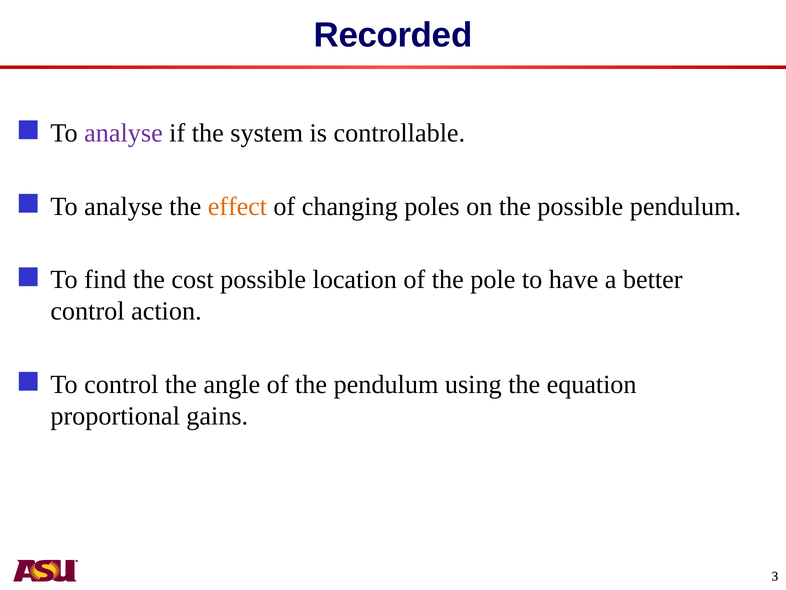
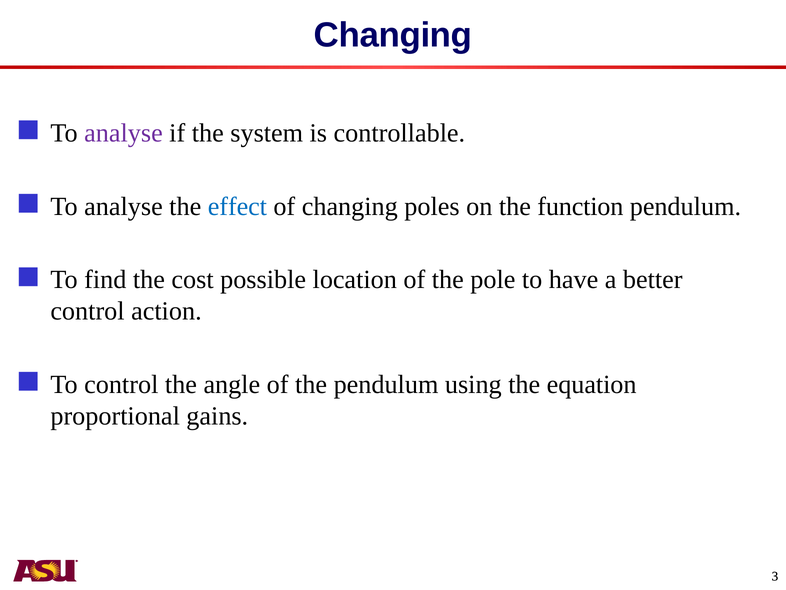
Recorded: Recorded -> Changing (393, 35)
effect colour: orange -> blue (237, 206)
the possible: possible -> function (580, 206)
